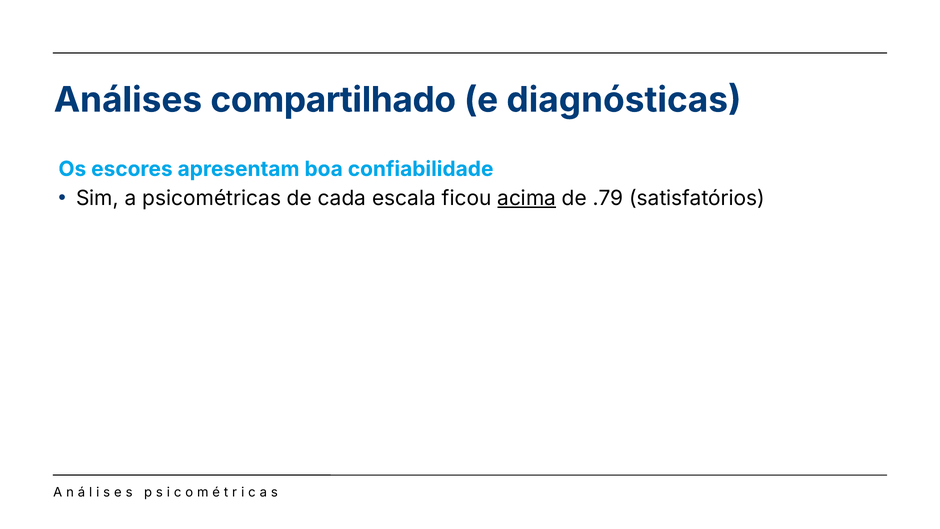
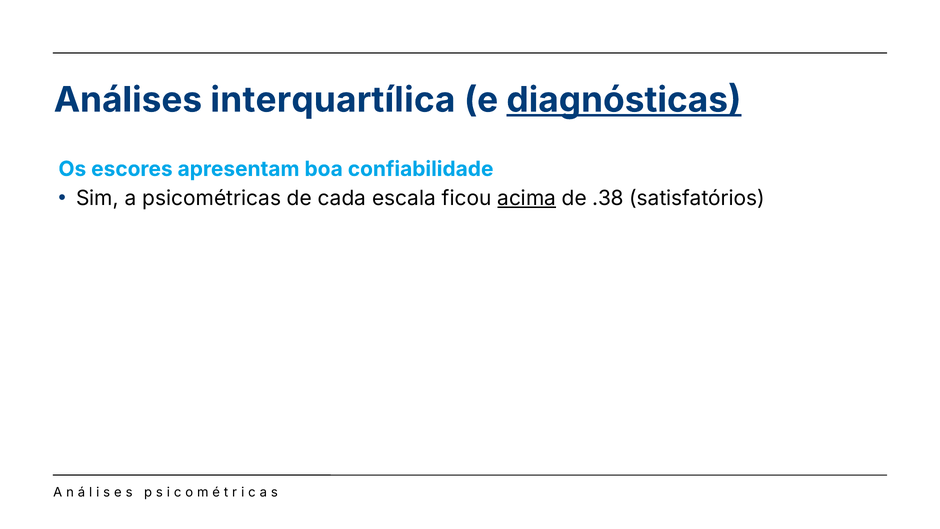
compartilhado: compartilhado -> interquartílica (333, 100)
diagnósticas underline: none -> present (624, 100)
.79: .79 -> .38 (608, 198)
